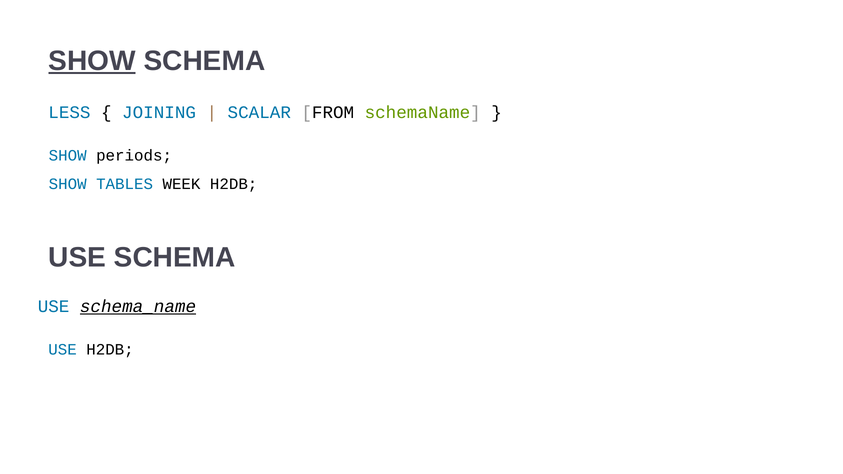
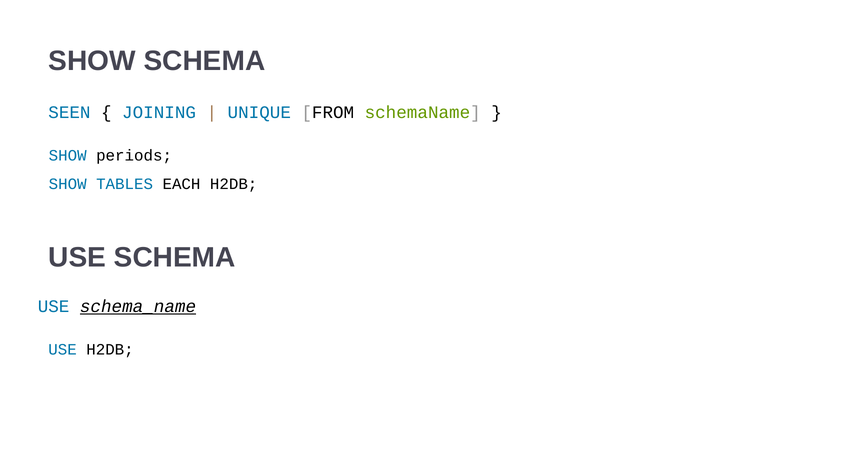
SHOW underline: present -> none (92, 61)
LESS: LESS -> SEEN (69, 112)
SCALAR: SCALAR -> UNIQUE (259, 112)
WEEK: WEEK -> EACH (181, 184)
